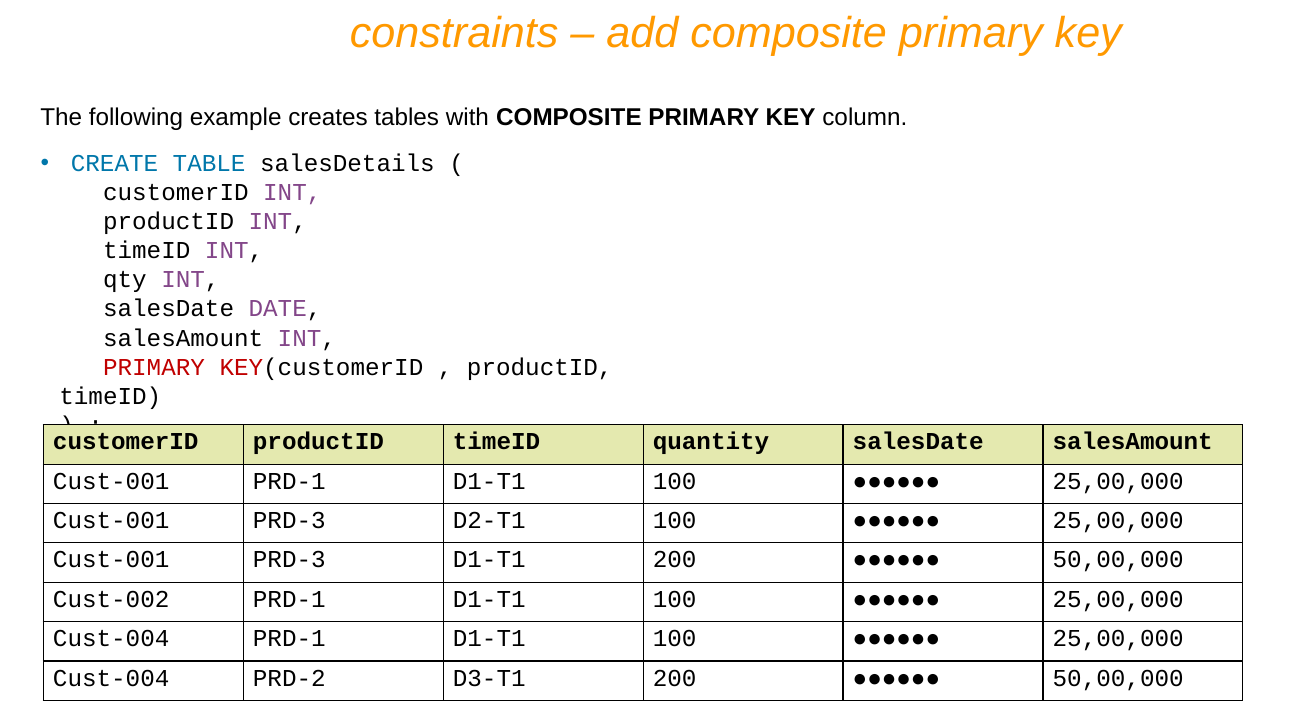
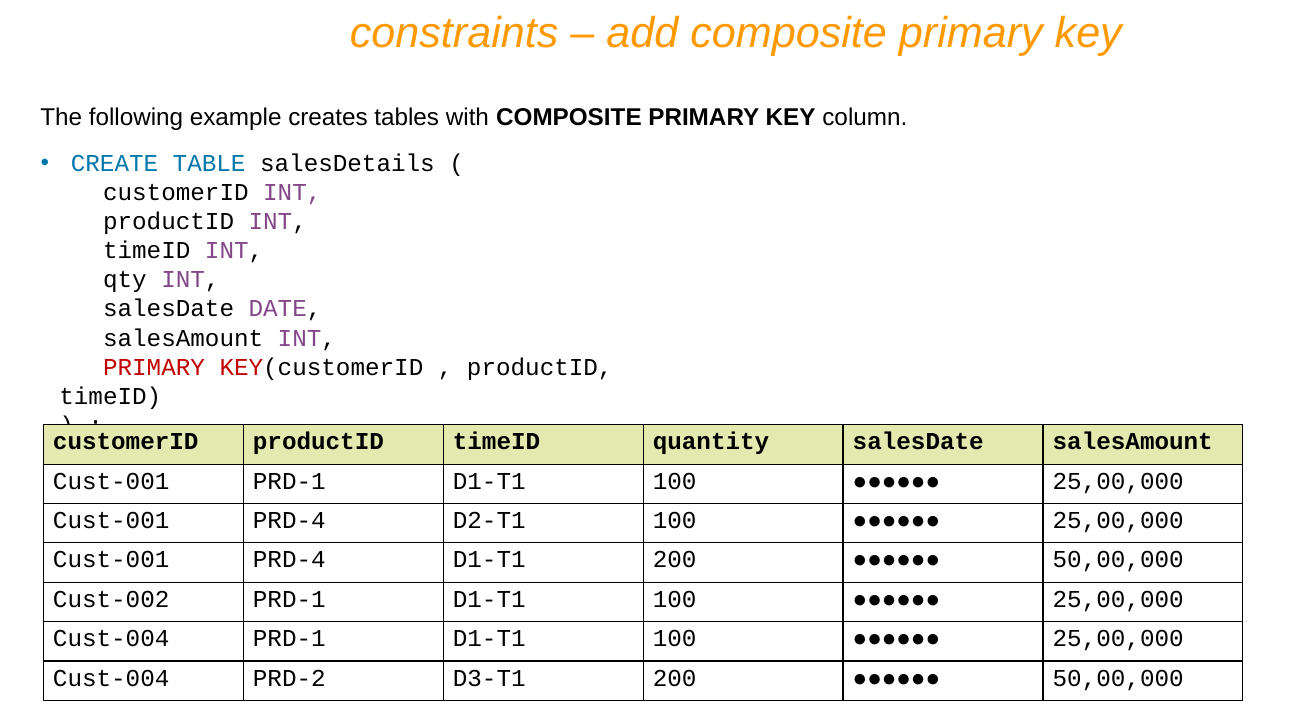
PRD-3: PRD-3 -> PRD-4 (289, 520)
PRD-3: PRD-3 -> PRD-4 (289, 560)
